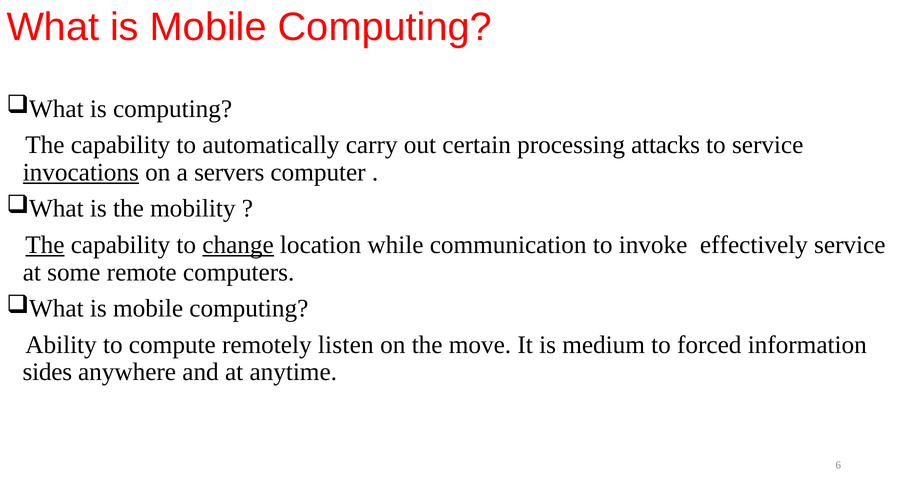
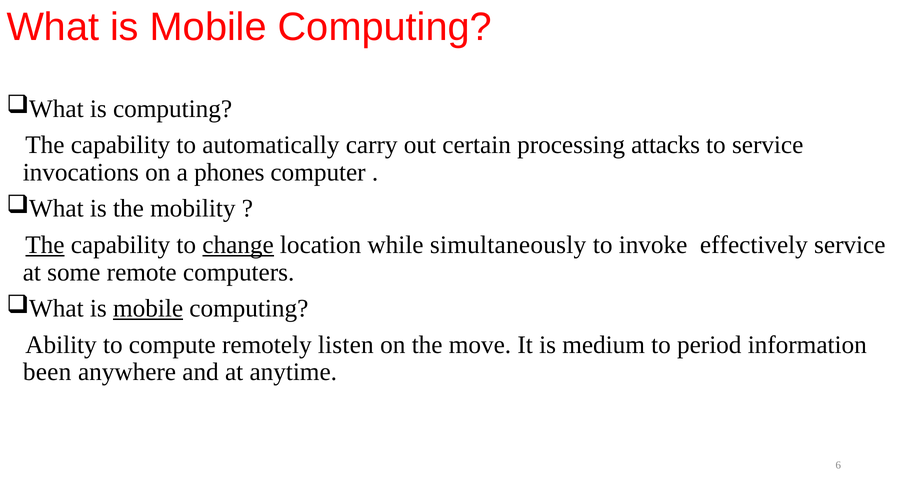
invocations underline: present -> none (81, 172)
servers: servers -> phones (229, 172)
communication: communication -> simultaneously (508, 245)
mobile underline: none -> present (148, 309)
forced: forced -> period (709, 345)
sides: sides -> been (47, 372)
